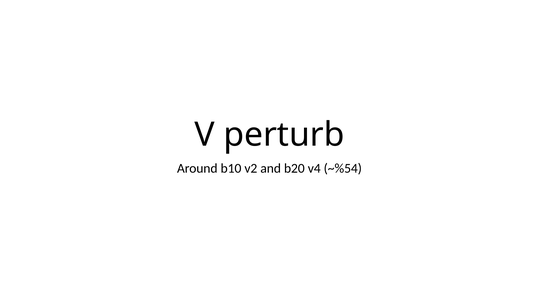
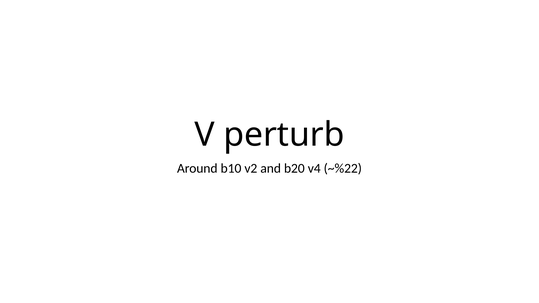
~%54: ~%54 -> ~%22 (343, 168)
